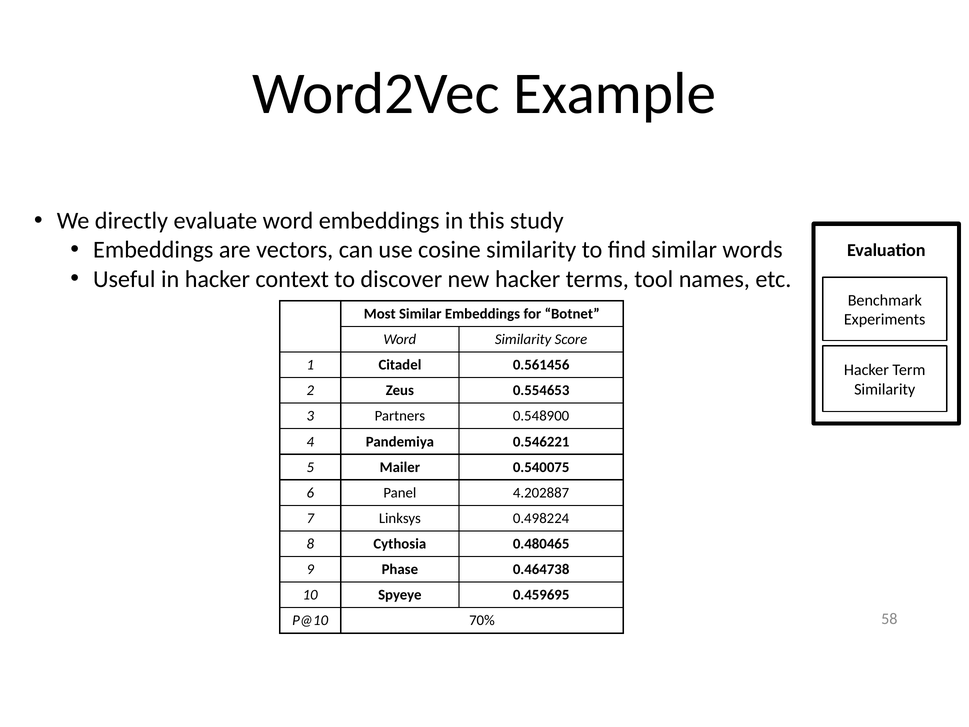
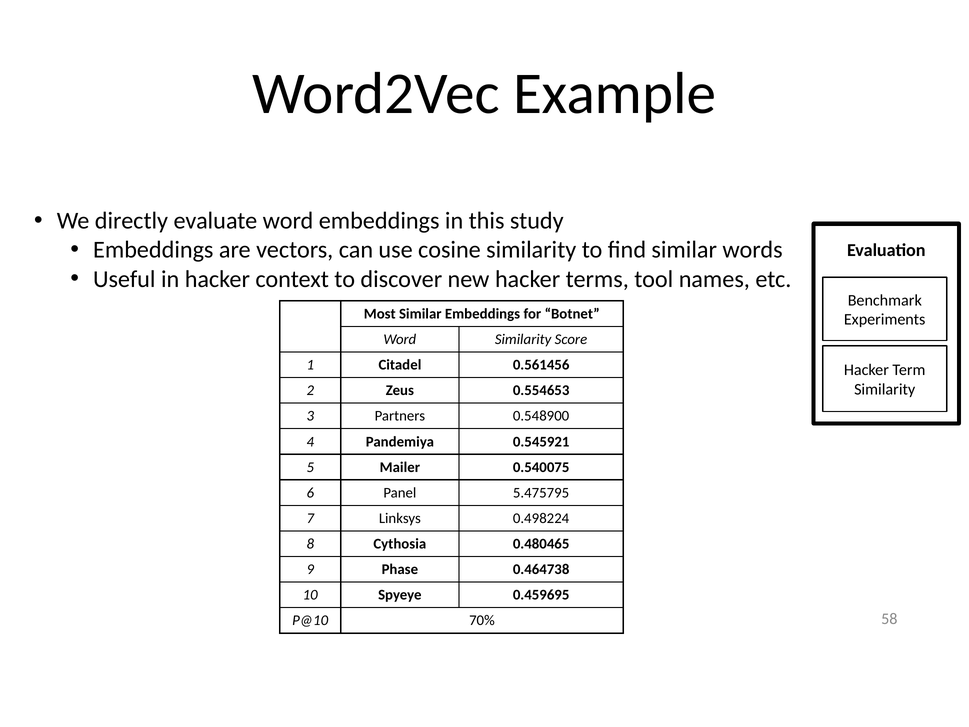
0.546221: 0.546221 -> 0.545921 (541, 441)
4.202887: 4.202887 -> 5.475795 (541, 493)
